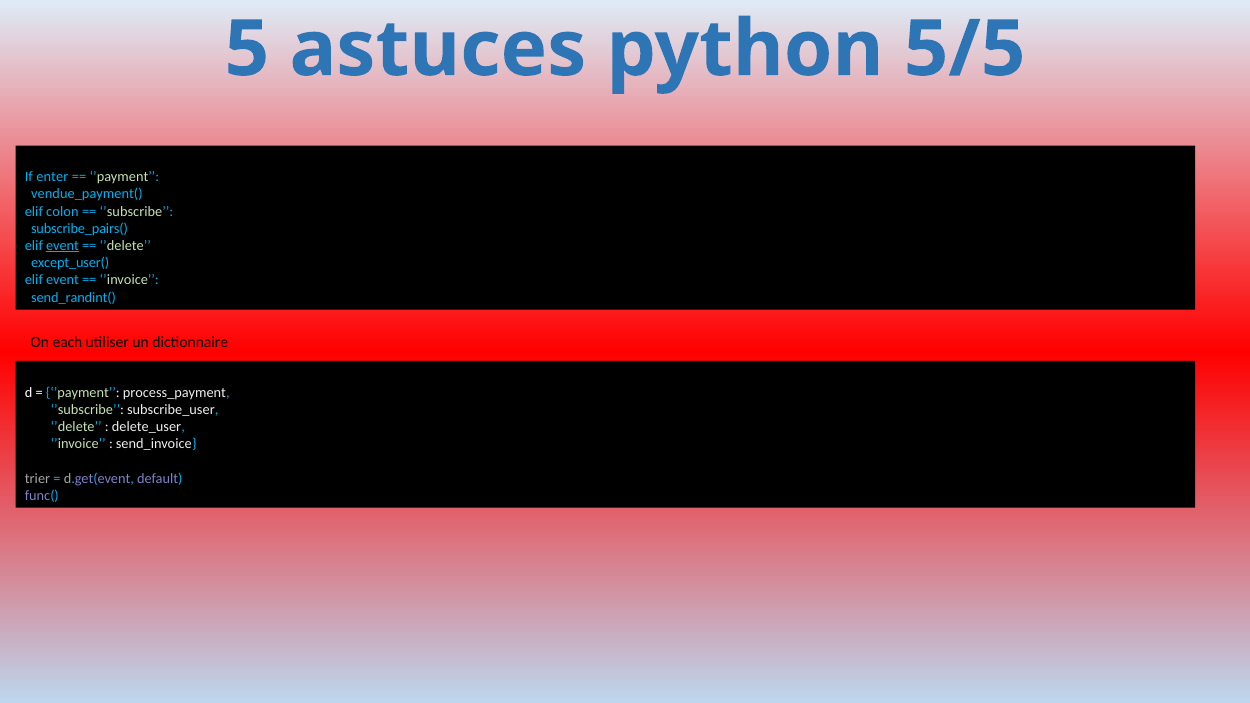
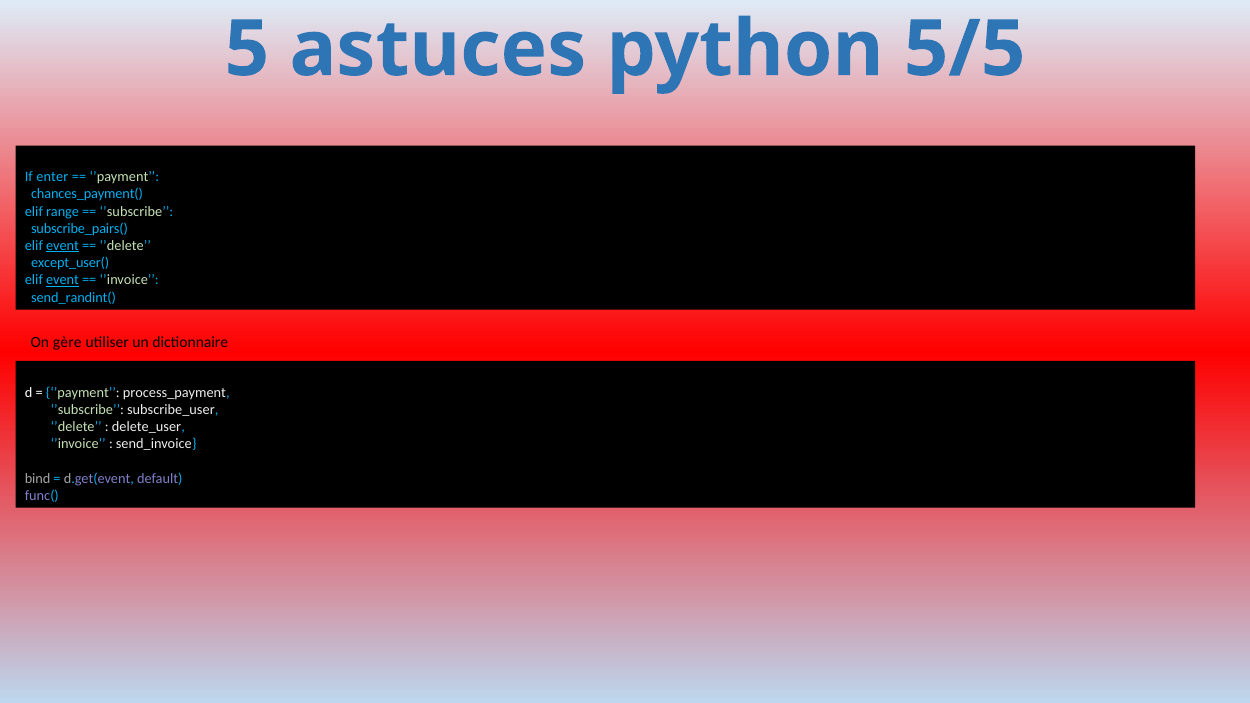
vendue_payment(: vendue_payment( -> chances_payment( (87, 194)
colon: colon -> range (63, 211)
event underline: none -> present (62, 280)
each: each -> gère (67, 342)
trier: trier -> bind (38, 478)
